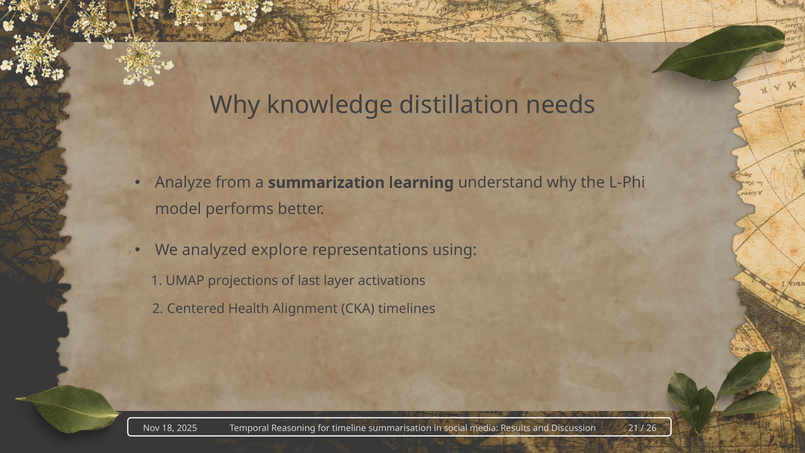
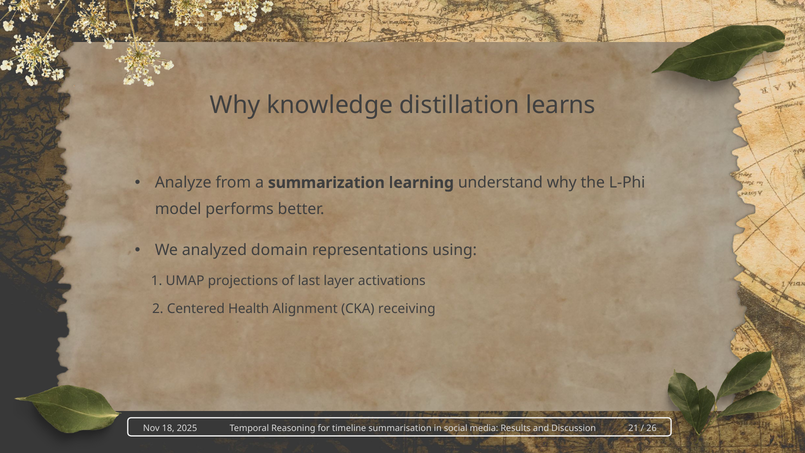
needs: needs -> learns (561, 105)
explore: explore -> domain (279, 250)
timelines: timelines -> receiving (407, 309)
